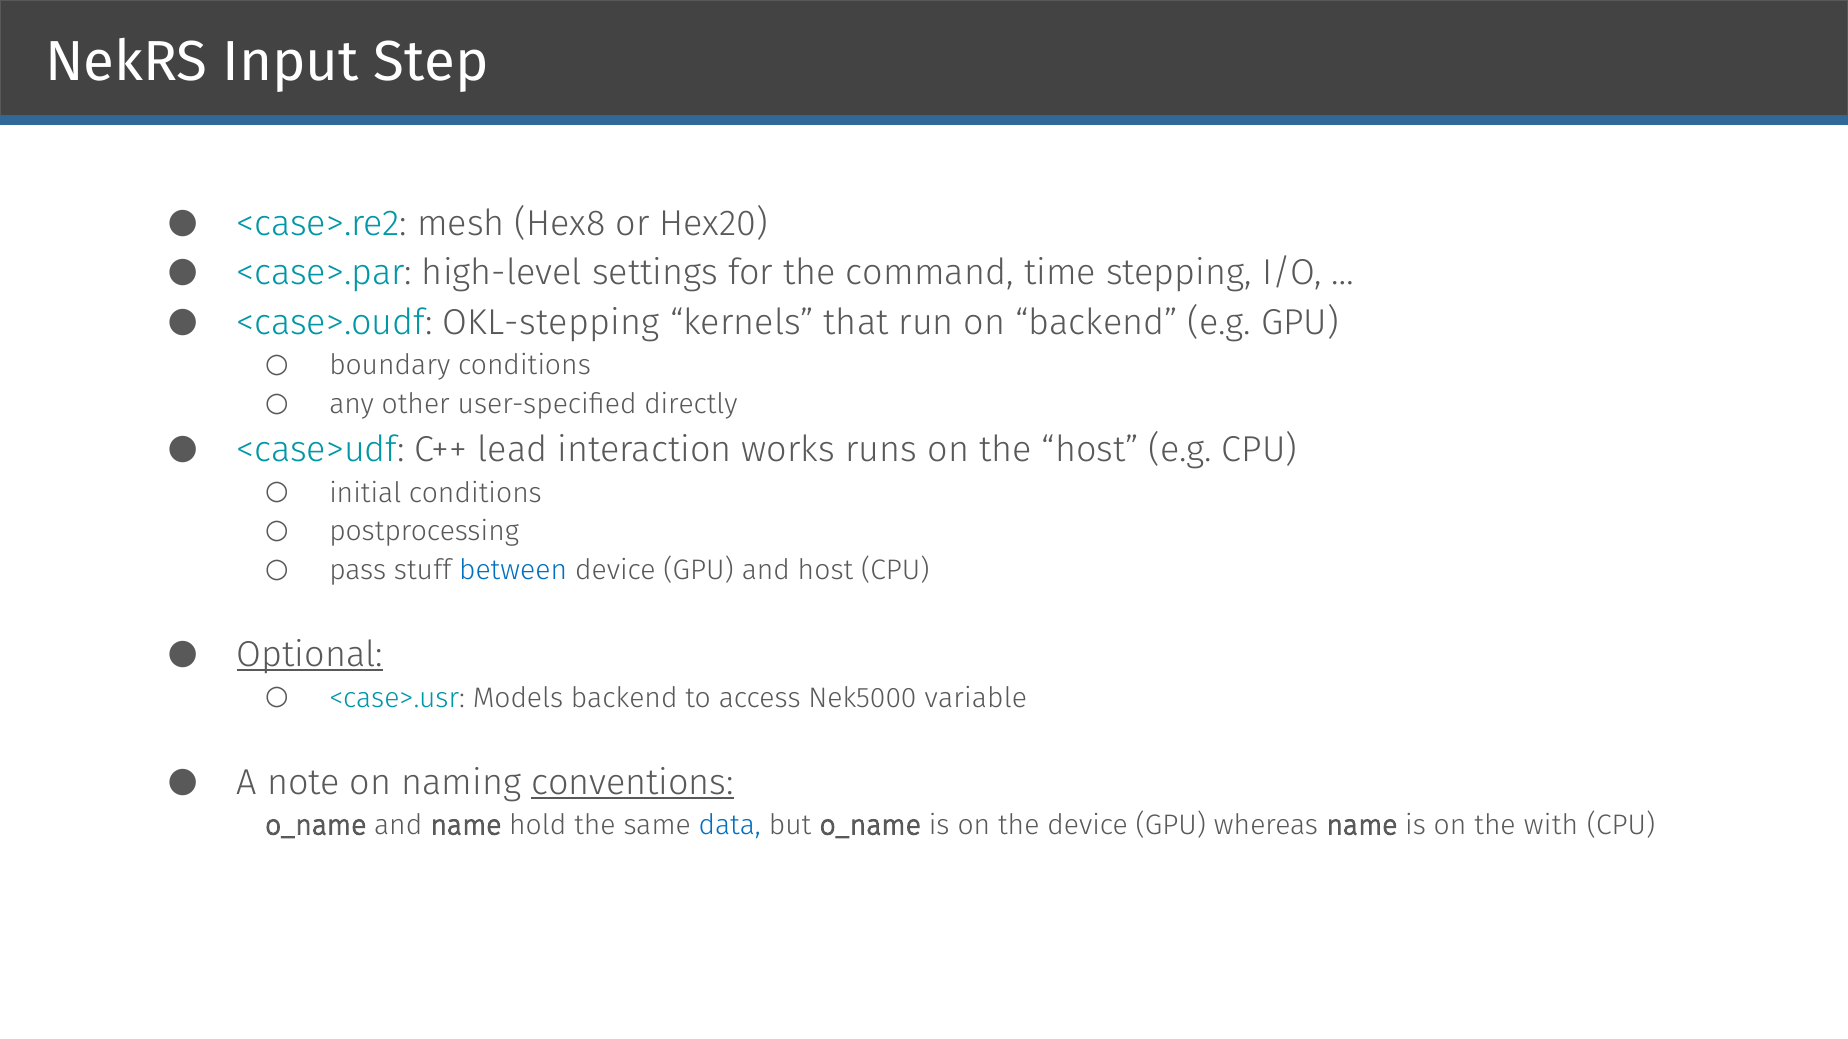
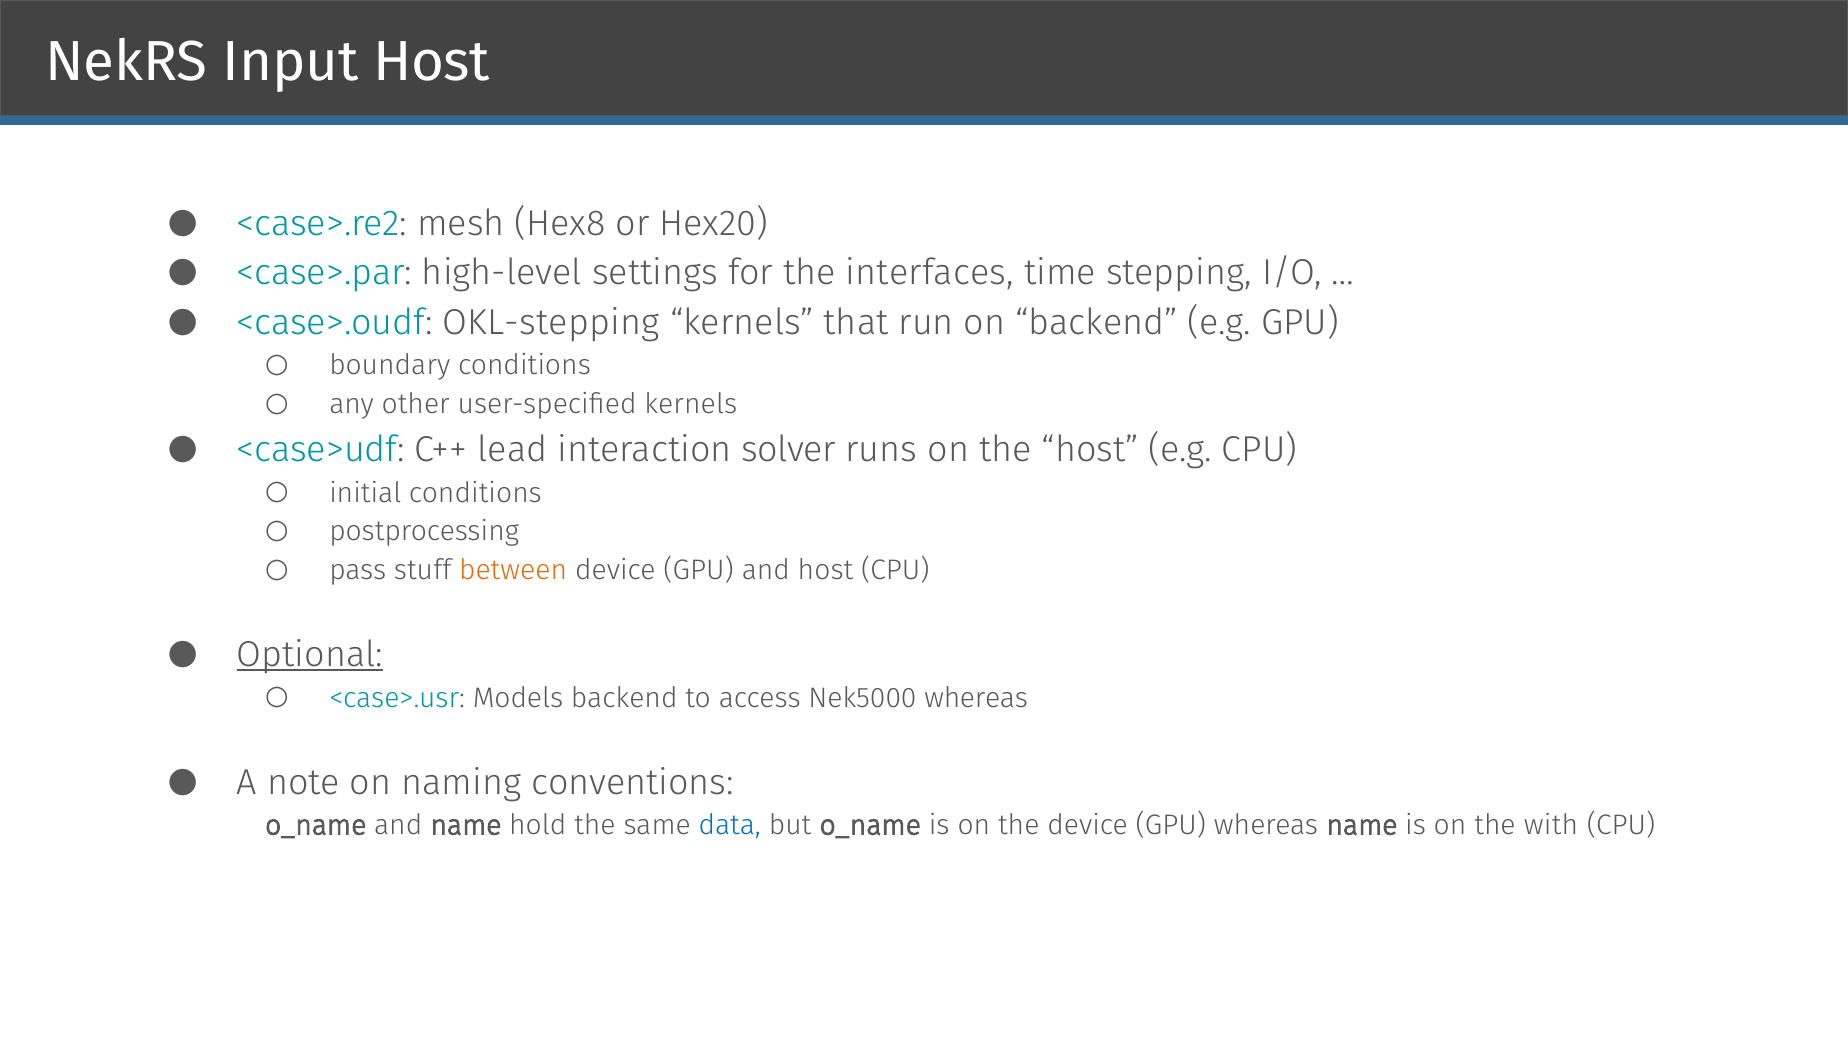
Input Step: Step -> Host (431, 62)
command: command -> interfaces (930, 273)
user-specified directly: directly -> kernels (691, 405)
works: works -> solver (789, 450)
between colour: blue -> orange (513, 571)
Nek5000 variable: variable -> whereas (976, 698)
conventions underline: present -> none (633, 783)
